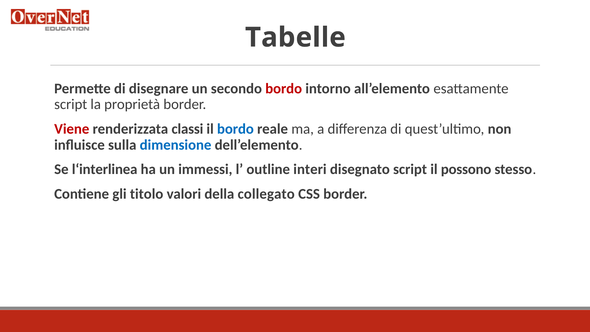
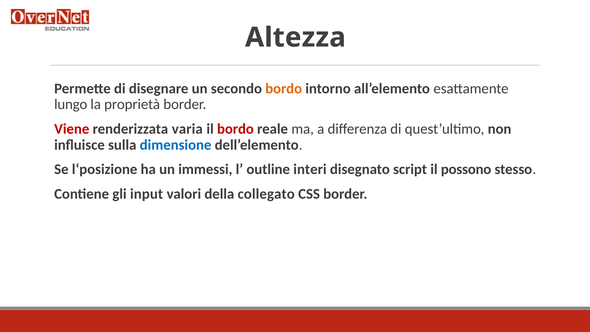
Tabelle: Tabelle -> Altezza (295, 37)
bordo colour: red -> orange (284, 88)
script: script -> lungo (71, 104)
classi: classi -> varia (187, 129)
bordo colour: blue -> red (235, 129)
l‘interlinea: l‘interlinea -> l‘posizione (105, 169)
titolo: titolo -> input (147, 194)
